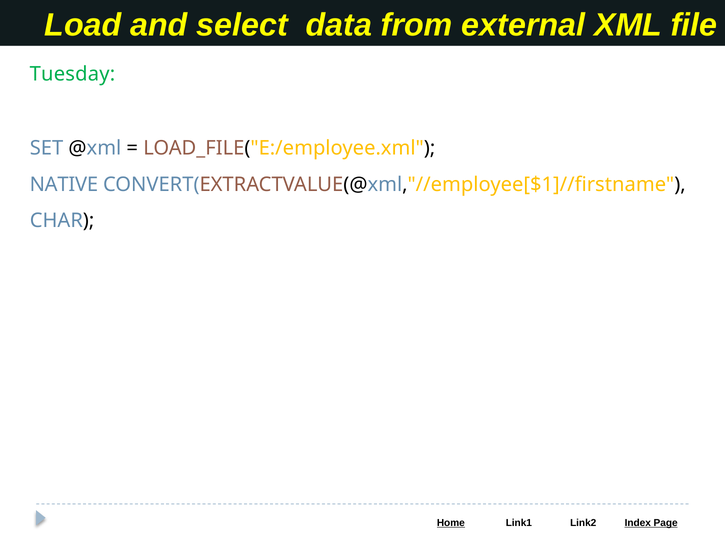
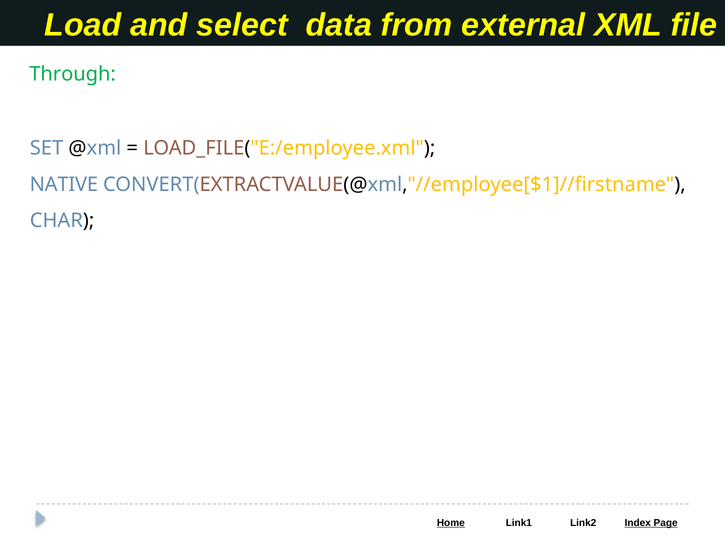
Tuesday: Tuesday -> Through (73, 74)
